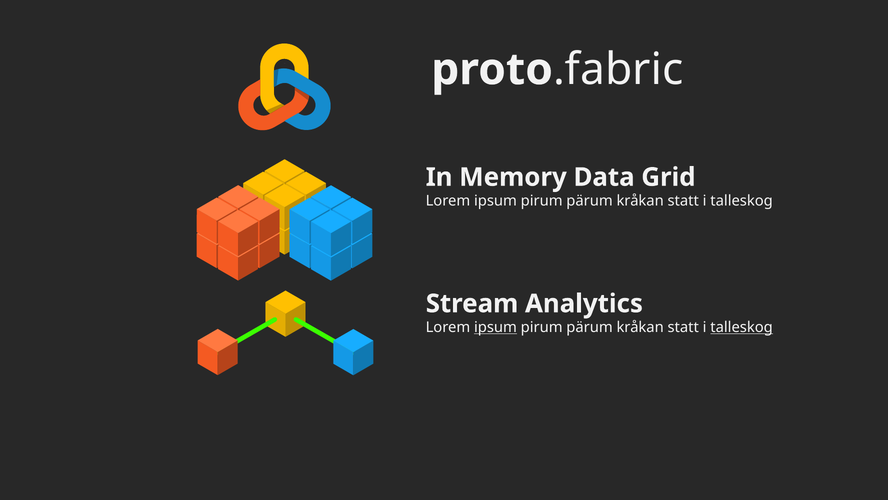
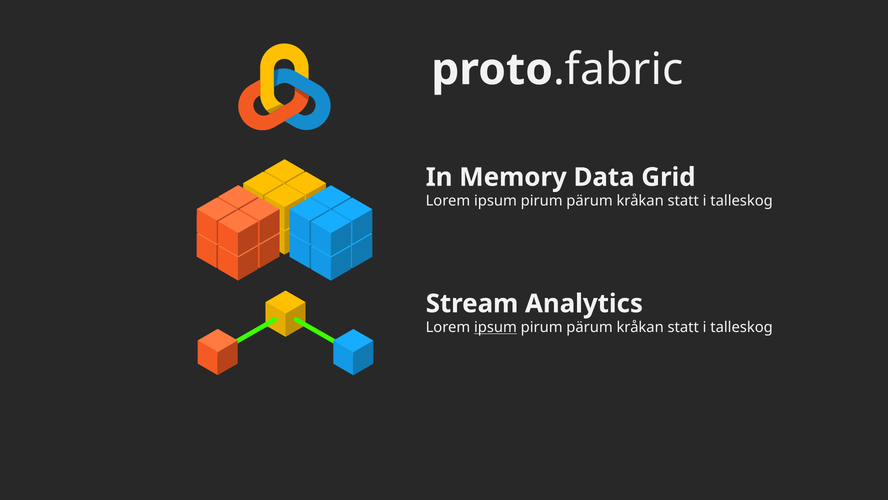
talleskog underline: present -> none (742, 327)
